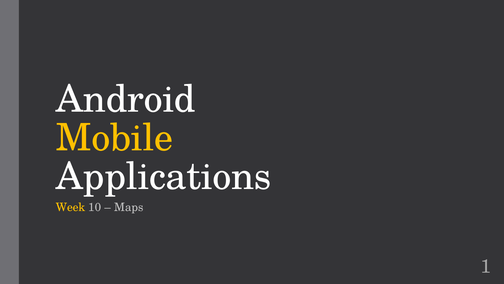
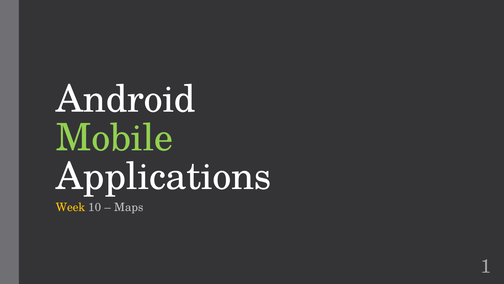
Mobile colour: yellow -> light green (115, 138)
